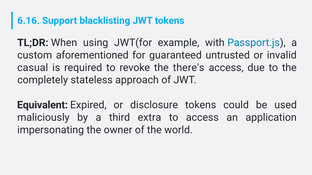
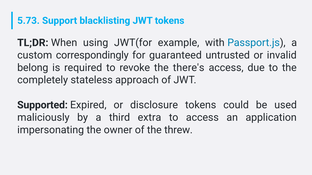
6.16: 6.16 -> 5.73 (28, 21)
aforementioned: aforementioned -> correspondingly (92, 55)
casual: casual -> belong (33, 68)
Equivalent: Equivalent -> Supported (42, 105)
world: world -> threw (179, 130)
